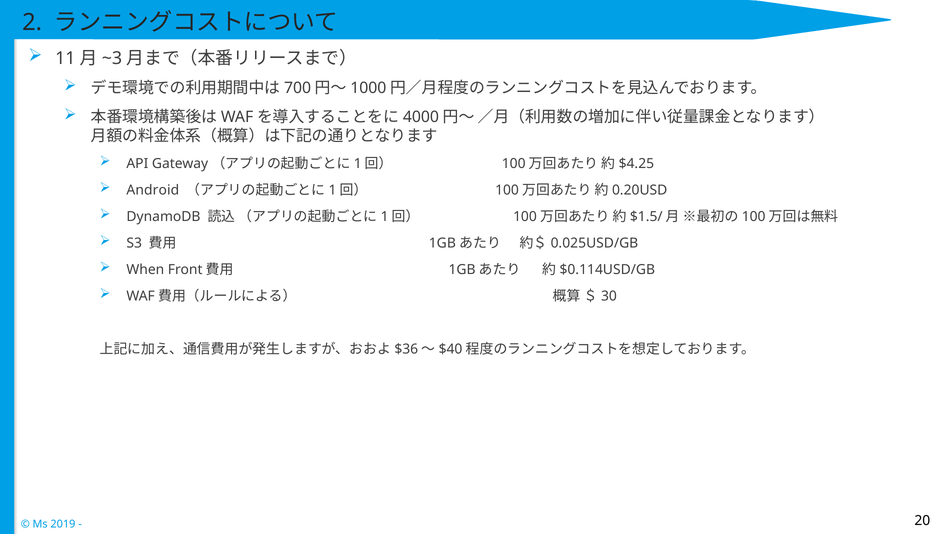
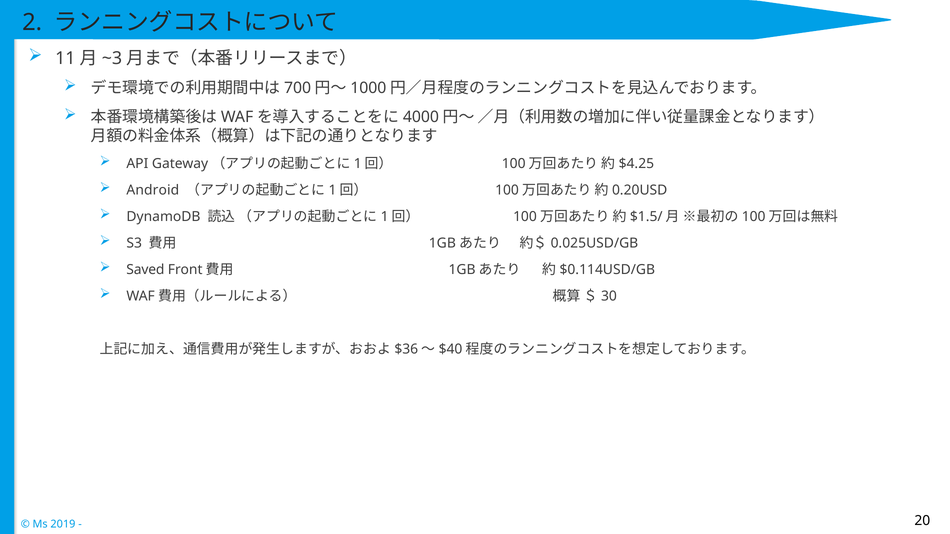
When: When -> Saved (145, 270)
